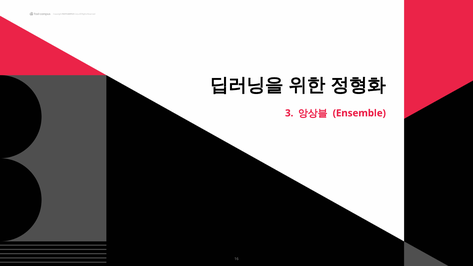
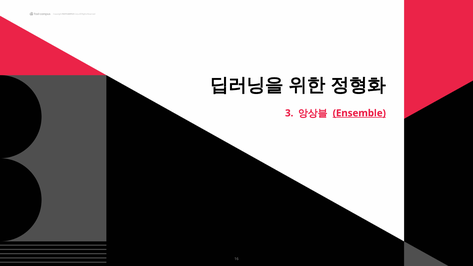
Ensemble underline: none -> present (359, 113)
